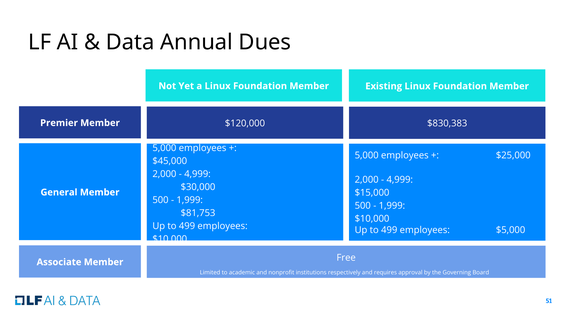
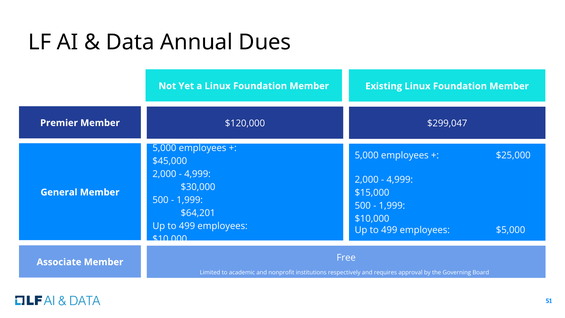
$830,383: $830,383 -> $299,047 (447, 123)
$81,753: $81,753 -> $64,201 (198, 213)
